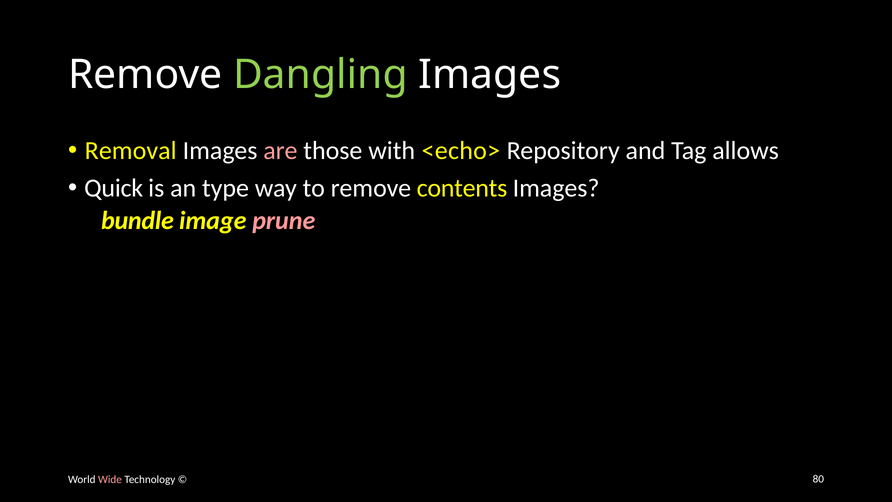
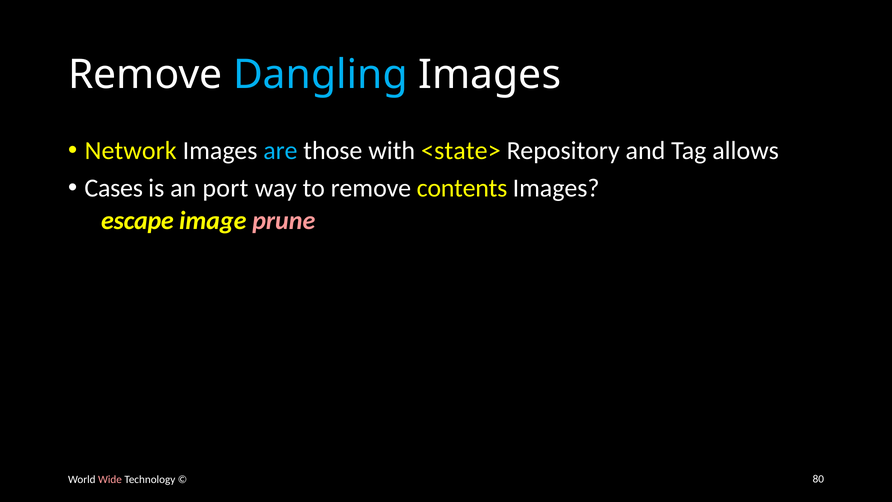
Dangling colour: light green -> light blue (320, 75)
Removal: Removal -> Network (131, 151)
are colour: pink -> light blue (280, 151)
<echo>: <echo> -> <state> (461, 151)
Quick: Quick -> Cases (114, 188)
type: type -> port (225, 188)
bundle: bundle -> escape (137, 221)
